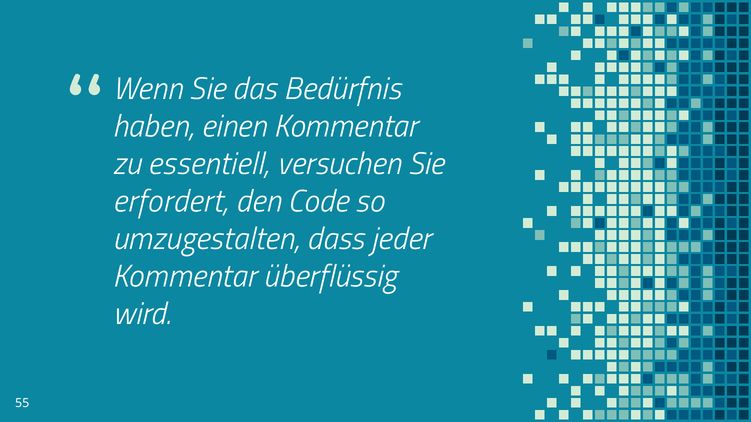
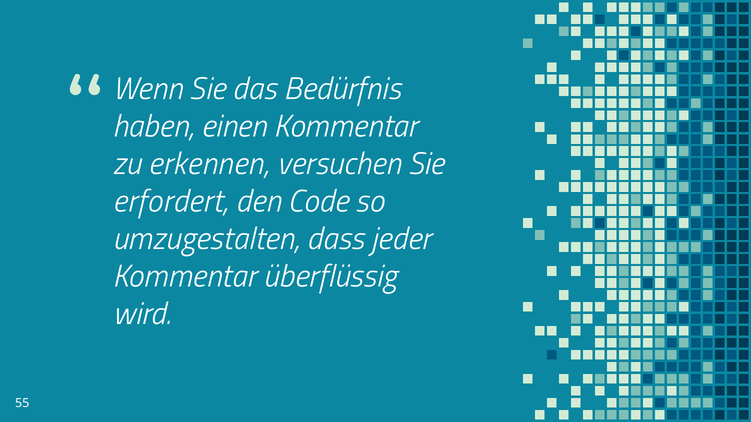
essentiell: essentiell -> erkennen (209, 164)
